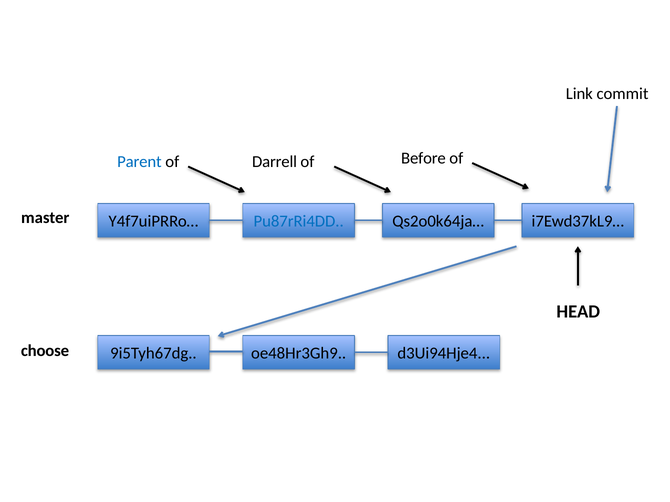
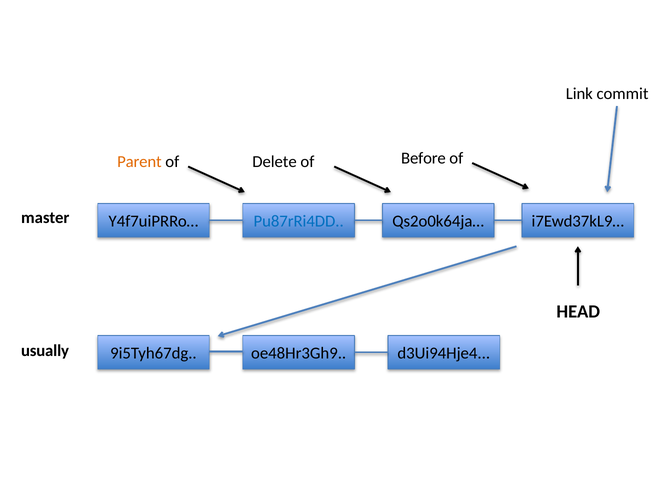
Parent colour: blue -> orange (139, 162)
Darrell: Darrell -> Delete (274, 162)
choose: choose -> usually (45, 351)
